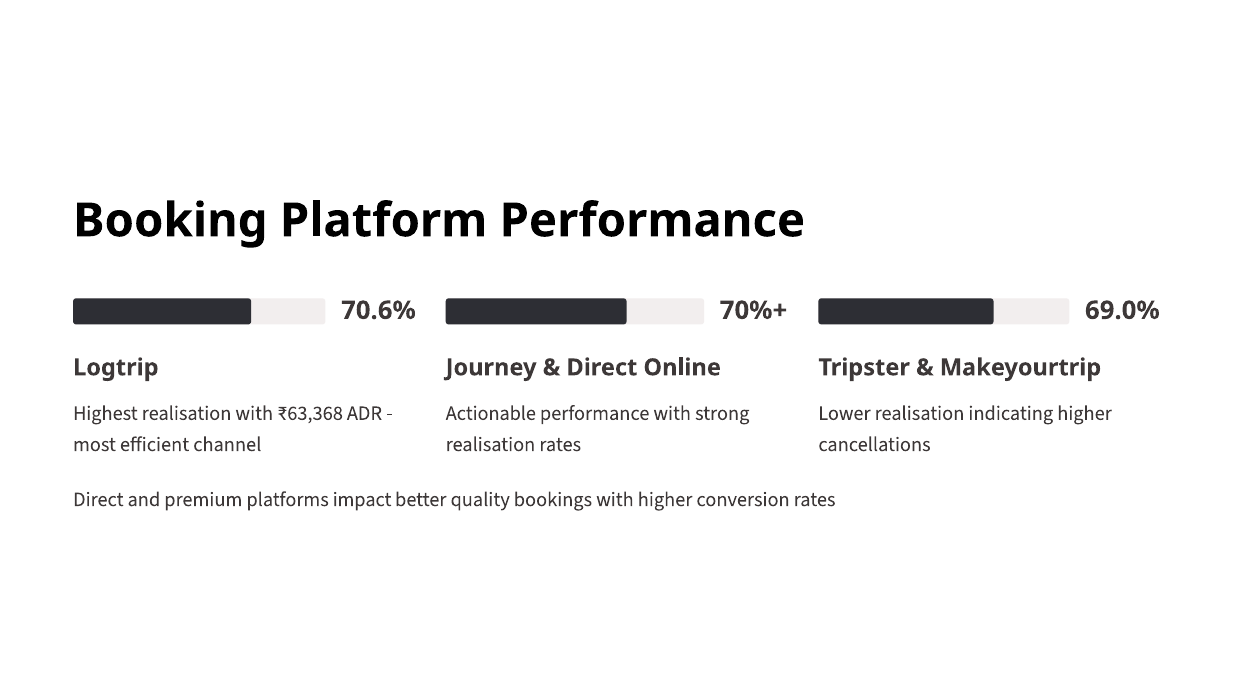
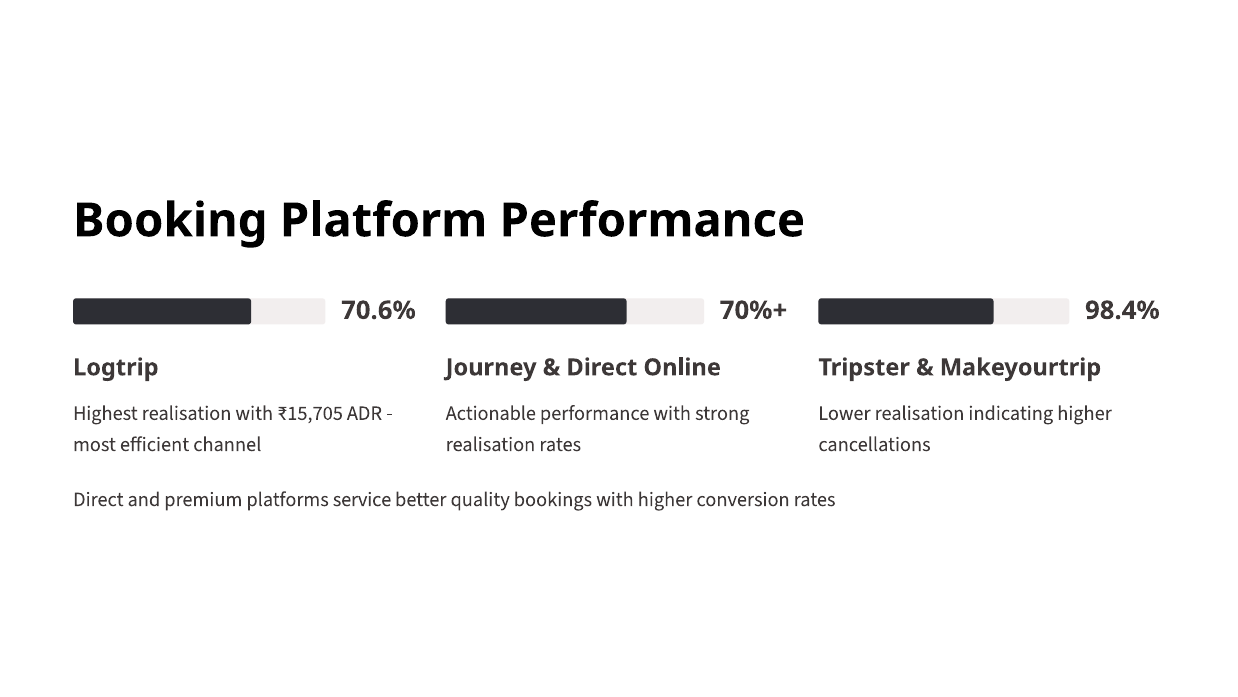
69.0%: 69.0% -> 98.4% (1122, 310)
₹63,368: ₹63,368 -> ₹15,705 (310, 413)
impact: impact -> service (362, 499)
